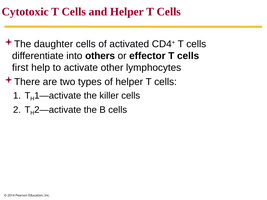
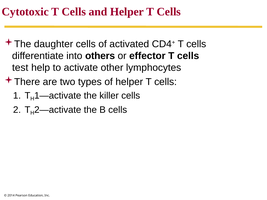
first: first -> test (20, 68)
